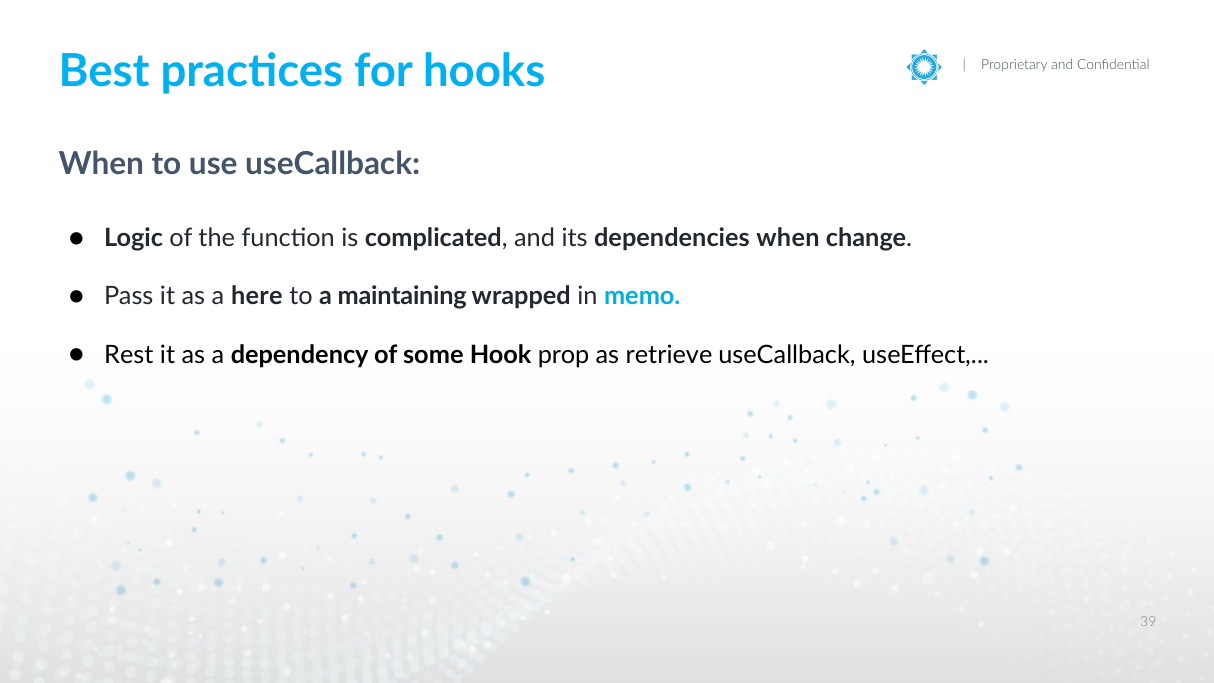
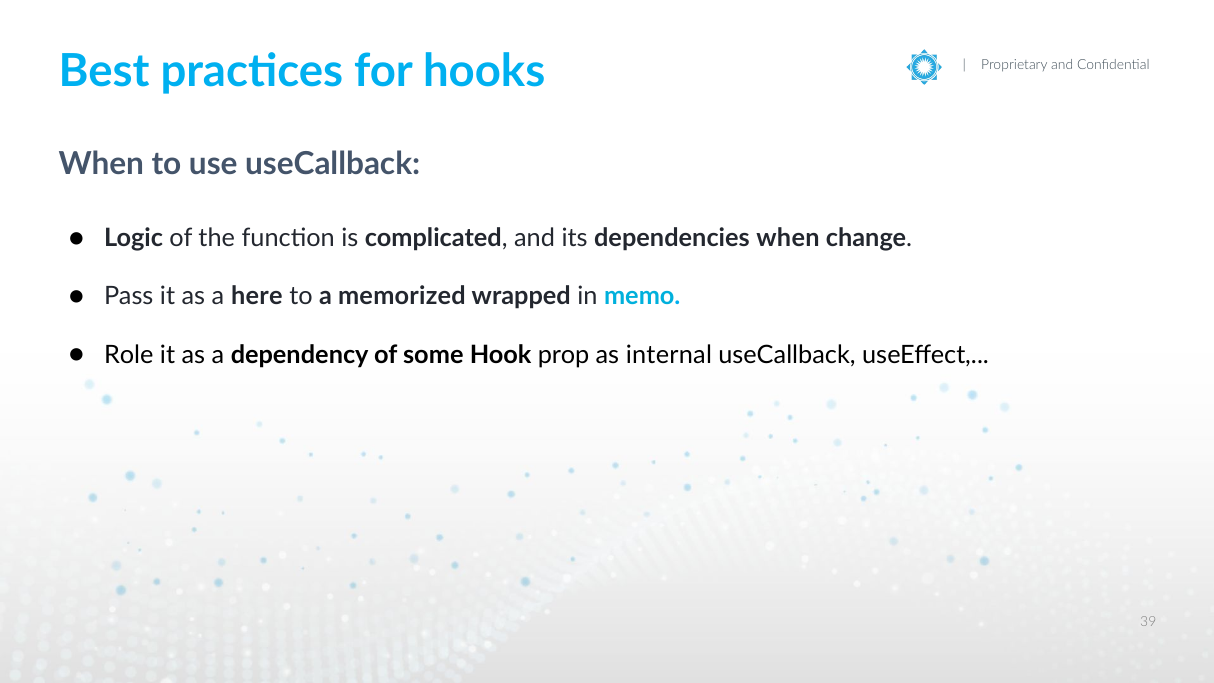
maintaining: maintaining -> memorized (402, 296)
Rest: Rest -> Role (129, 355)
retrieve: retrieve -> internal (669, 355)
